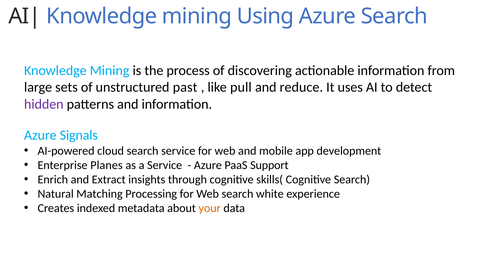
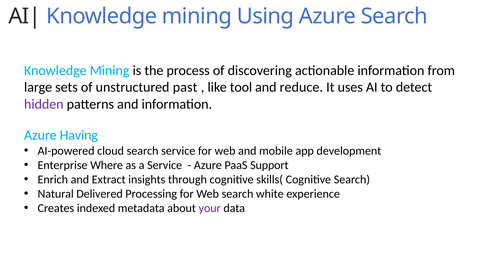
pull: pull -> tool (241, 87)
Signals: Signals -> Having (79, 135)
Planes: Planes -> Where (107, 165)
Matching: Matching -> Delivered (100, 194)
your colour: orange -> purple (210, 208)
